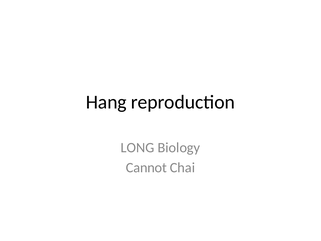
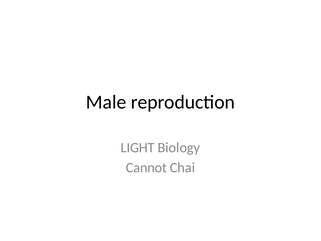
Hang: Hang -> Male (106, 102)
LONG: LONG -> LIGHT (138, 148)
